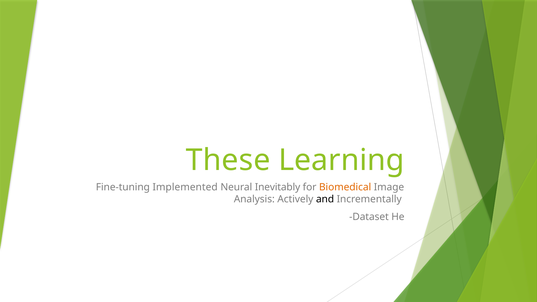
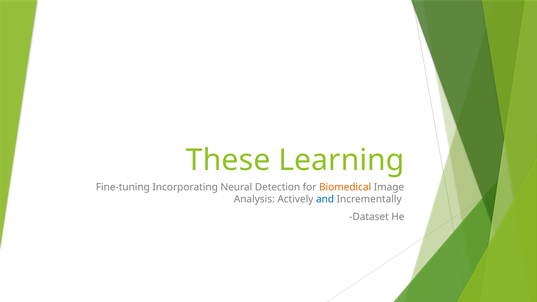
Implemented: Implemented -> Incorporating (185, 187)
Inevitably: Inevitably -> Detection (278, 187)
and colour: black -> blue (325, 199)
